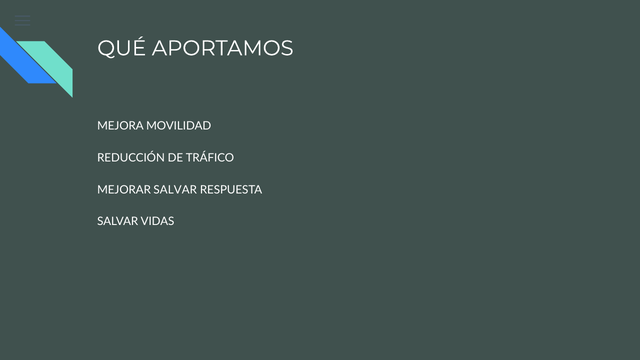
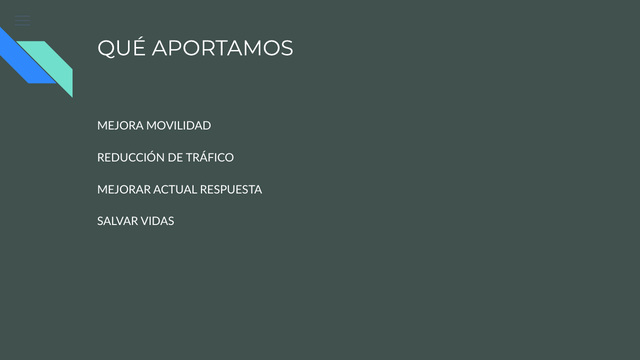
MEJORAR SALVAR: SALVAR -> ACTUAL (175, 190)
